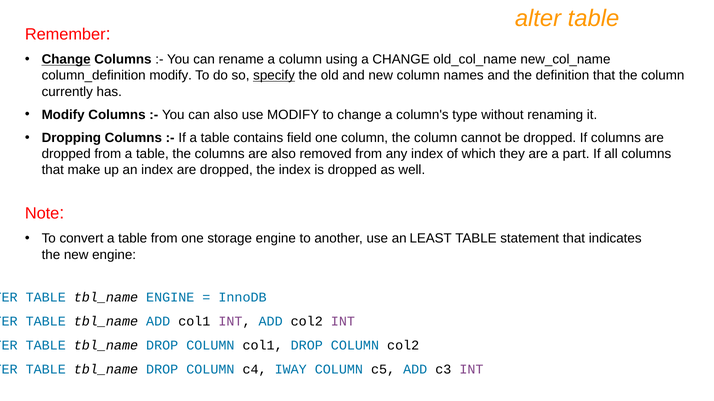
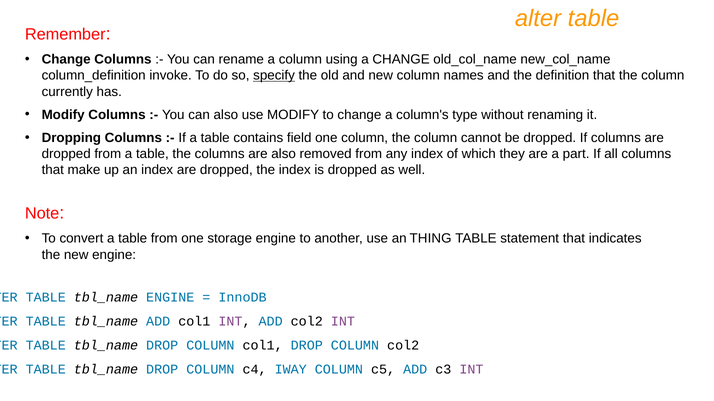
Change underline: present -> none (66, 60)
column_definition modify: modify -> invoke (171, 76)
LEAST: LEAST -> THING (431, 239)
